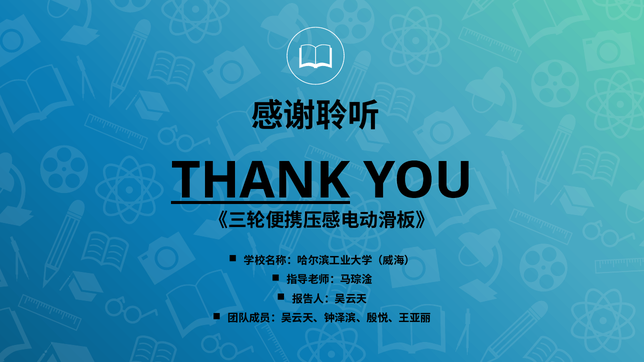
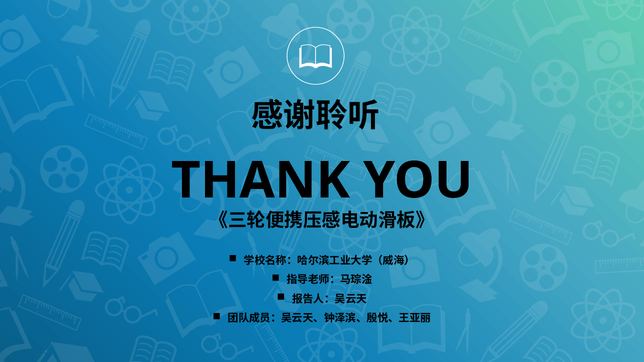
THANK underline: present -> none (261, 181)
